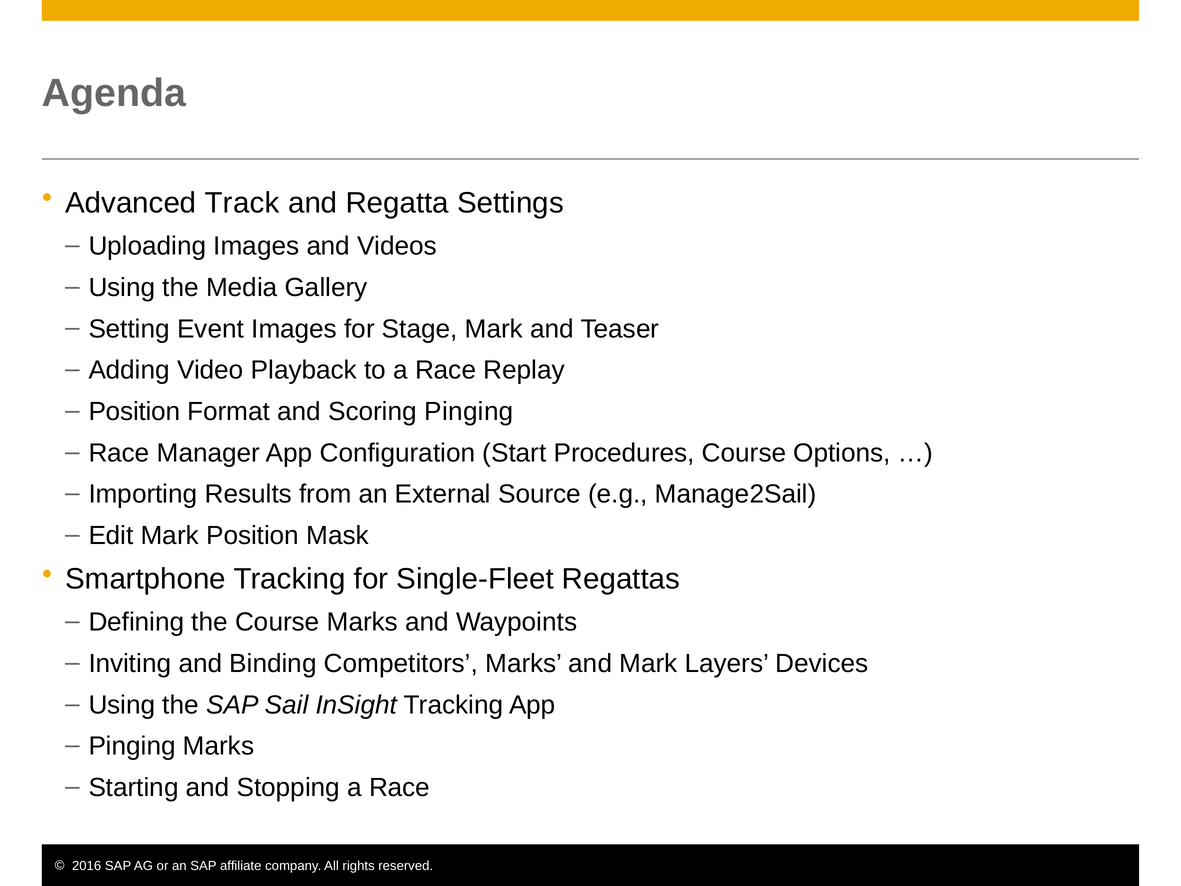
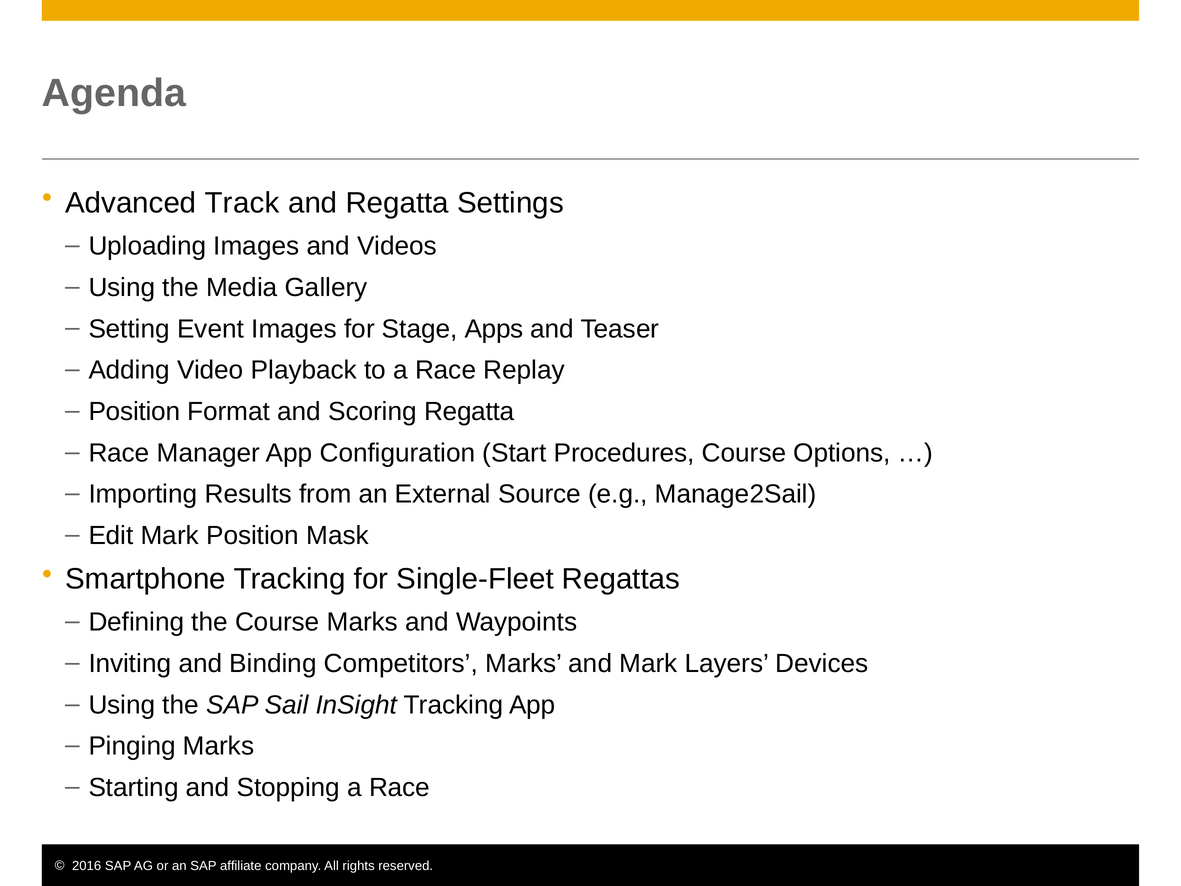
Stage Mark: Mark -> Apps (494, 329)
Scoring Pinging: Pinging -> Regatta (469, 411)
